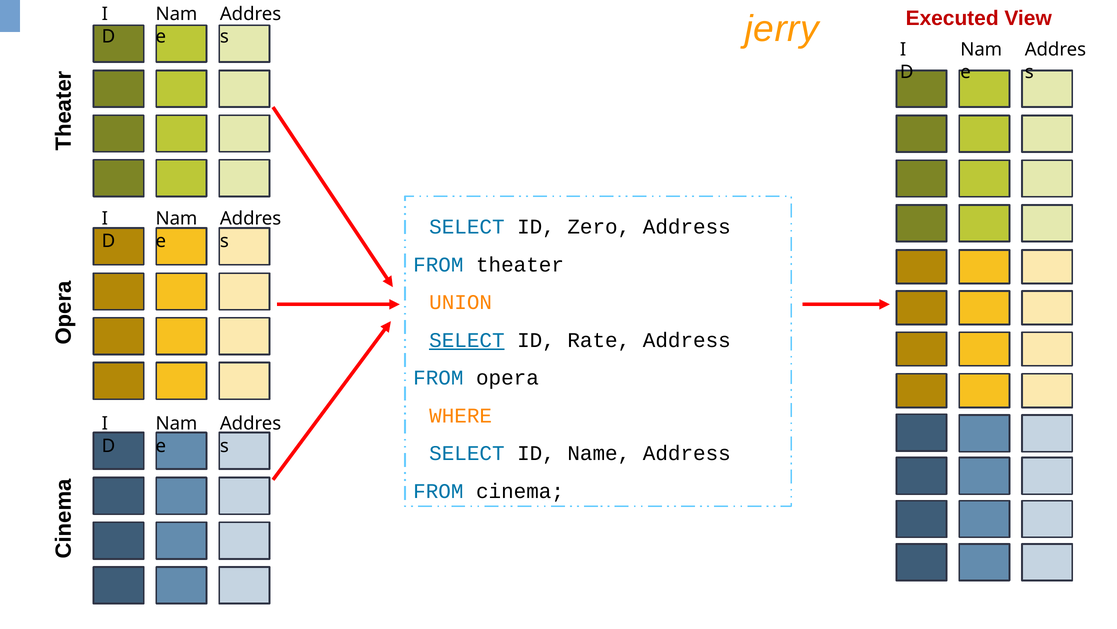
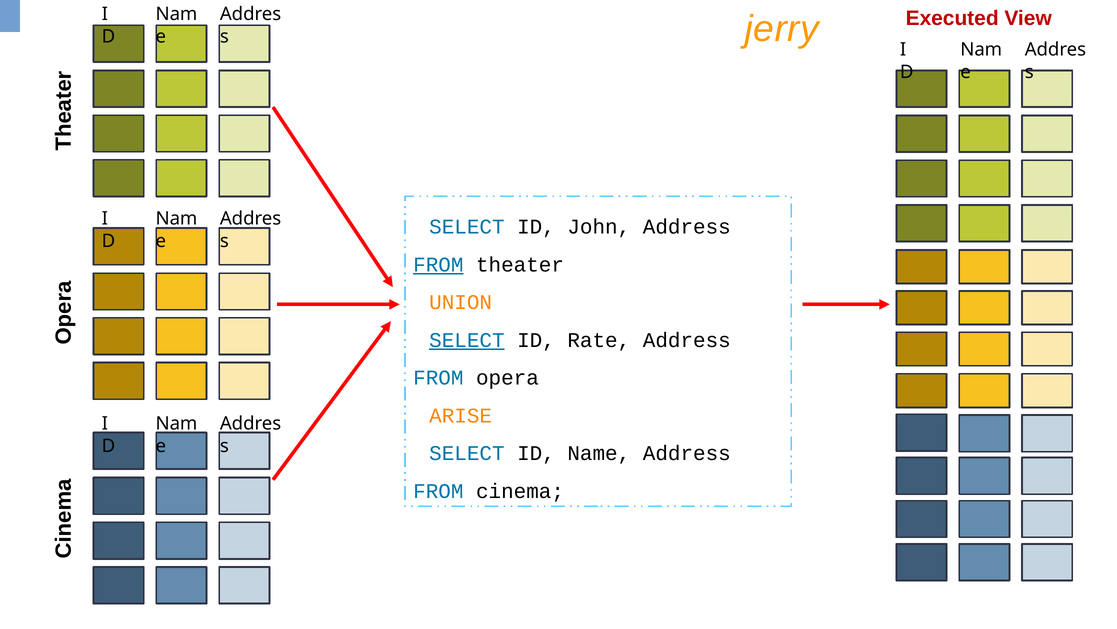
Zero: Zero -> John (599, 227)
FROM underline: none -> present (438, 264)
WHERE: WHERE -> ARISE (461, 415)
